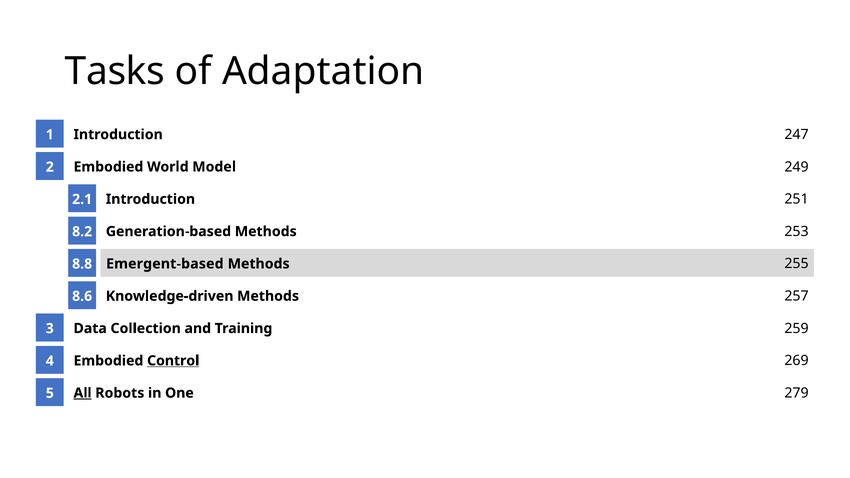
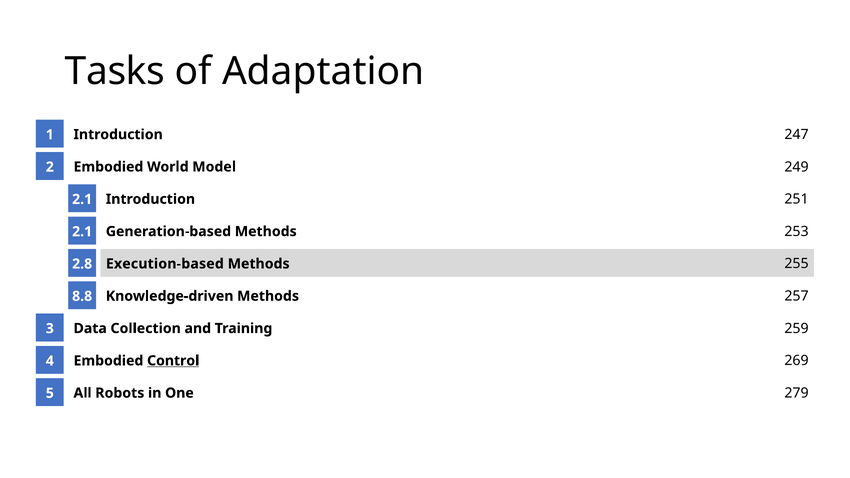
8.2: 8.2 -> 2.1 (82, 232)
Emergent-based: Emergent-based -> Execution-based (165, 264)
8.8: 8.8 -> 2.8 (82, 264)
8.6: 8.6 -> 8.8 (82, 296)
All underline: present -> none (83, 393)
